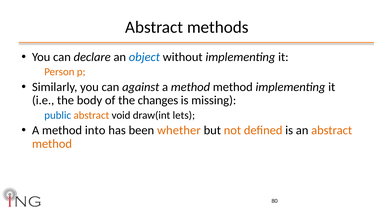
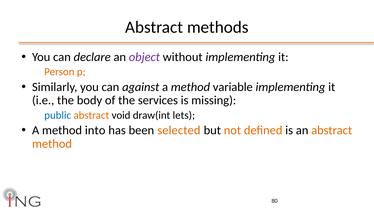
object colour: blue -> purple (144, 57)
method method: method -> variable (233, 87)
changes: changes -> services (158, 101)
whether: whether -> selected (179, 131)
